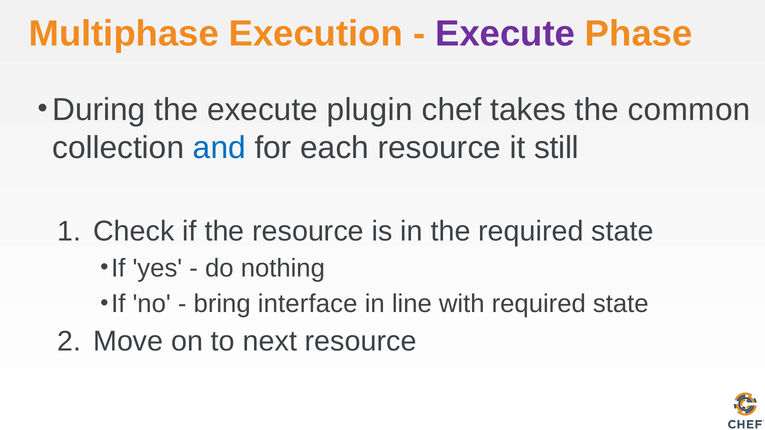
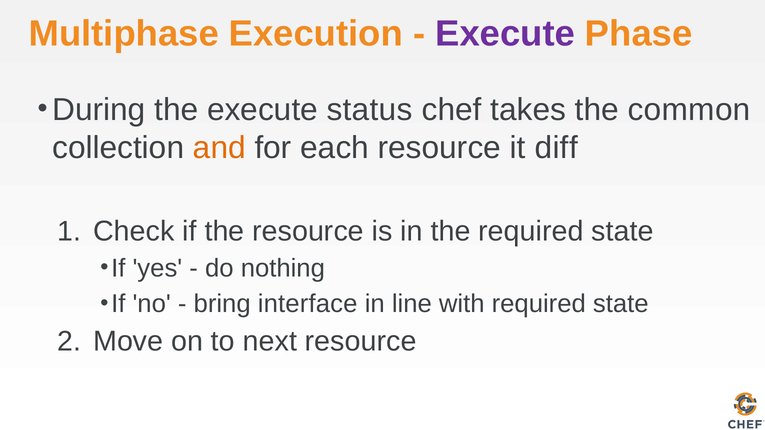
plugin: plugin -> status (370, 110)
and colour: blue -> orange (219, 148)
still: still -> diff (556, 148)
